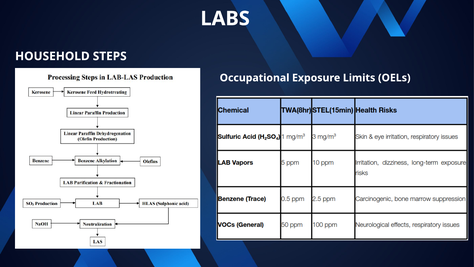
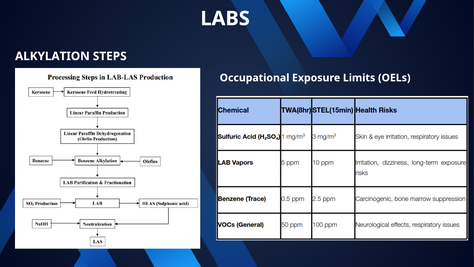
HOUSEHOLD: HOUSEHOLD -> ALKYLATION (52, 56)
